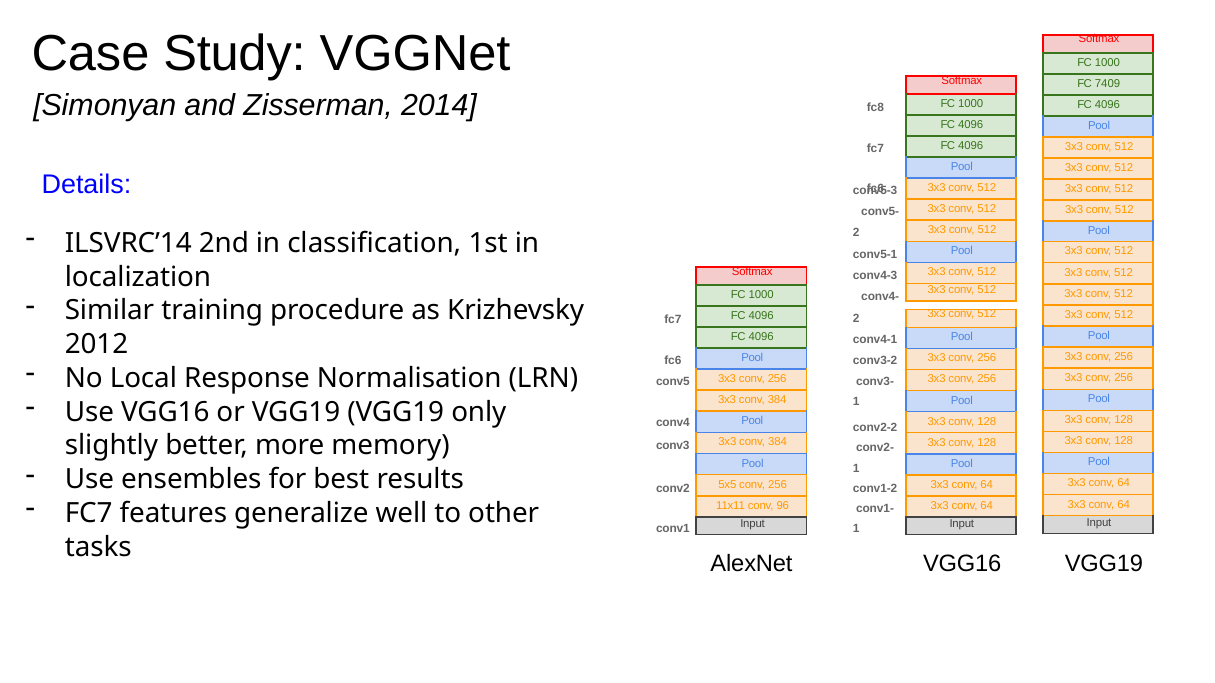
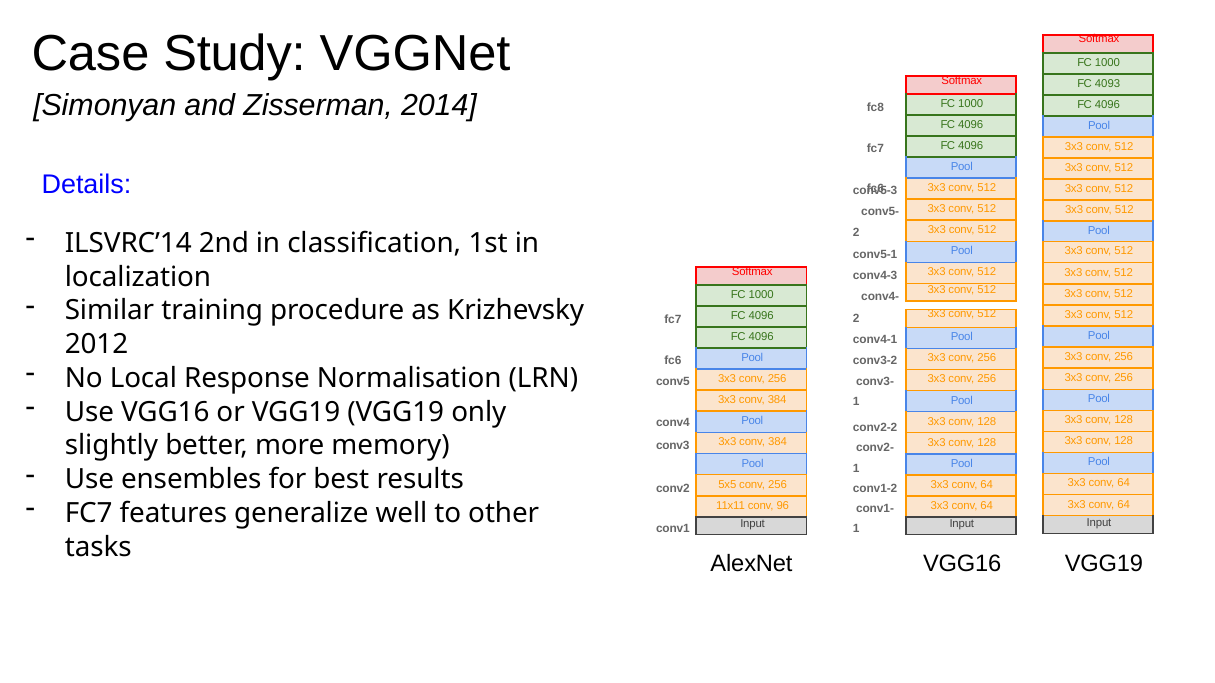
7409: 7409 -> 4093 (1108, 83)
